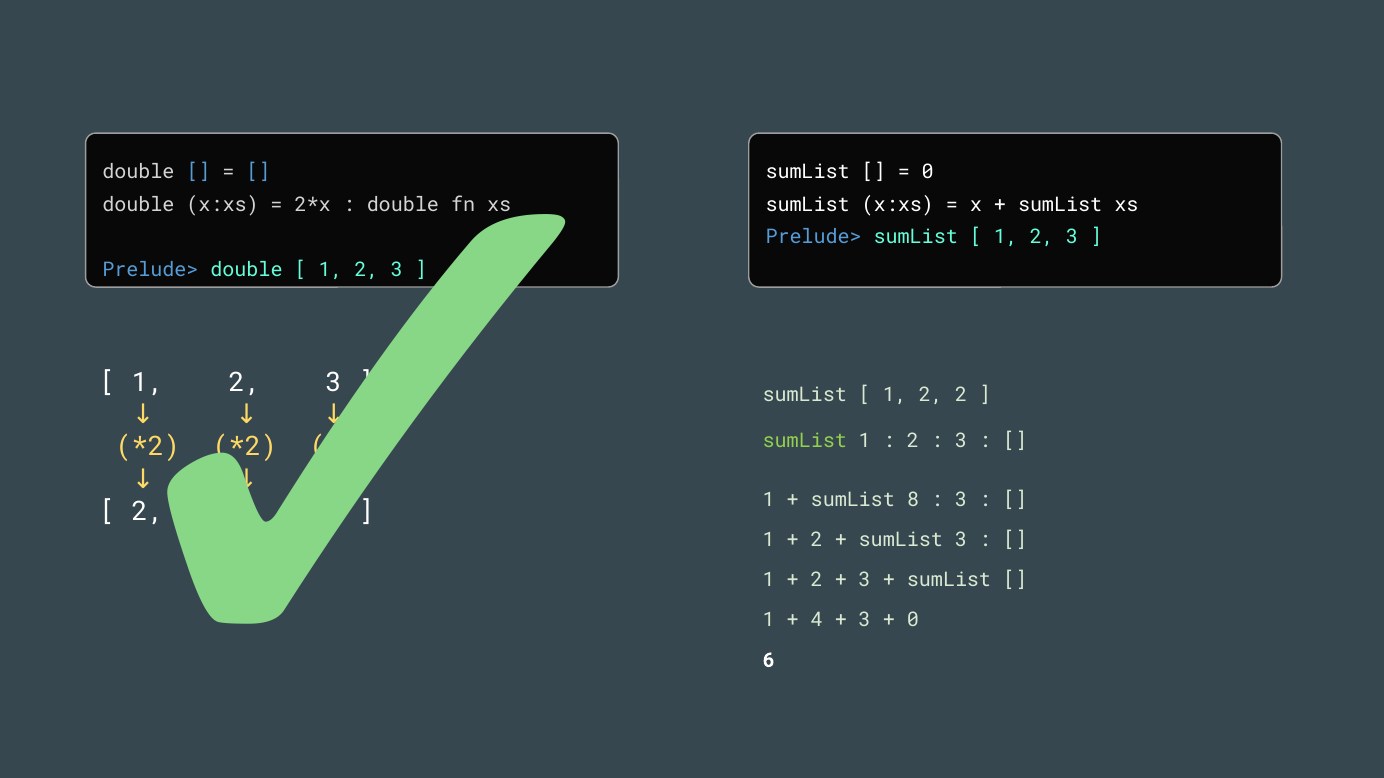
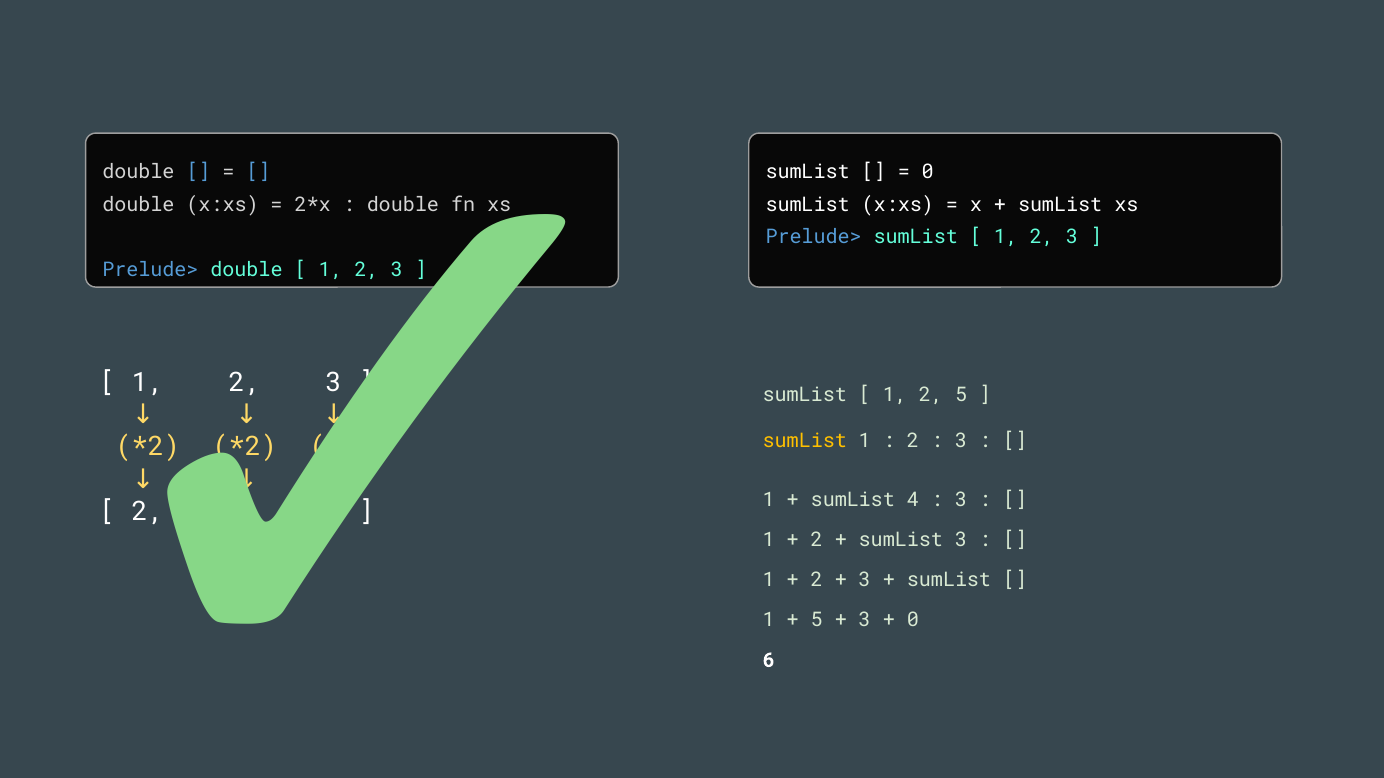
2 2: 2 -> 5 (961, 395)
sumList colour: light green -> yellow (805, 441)
sumList 8: 8 -> 4 (913, 500)
4: 4 -> 5 (817, 620)
